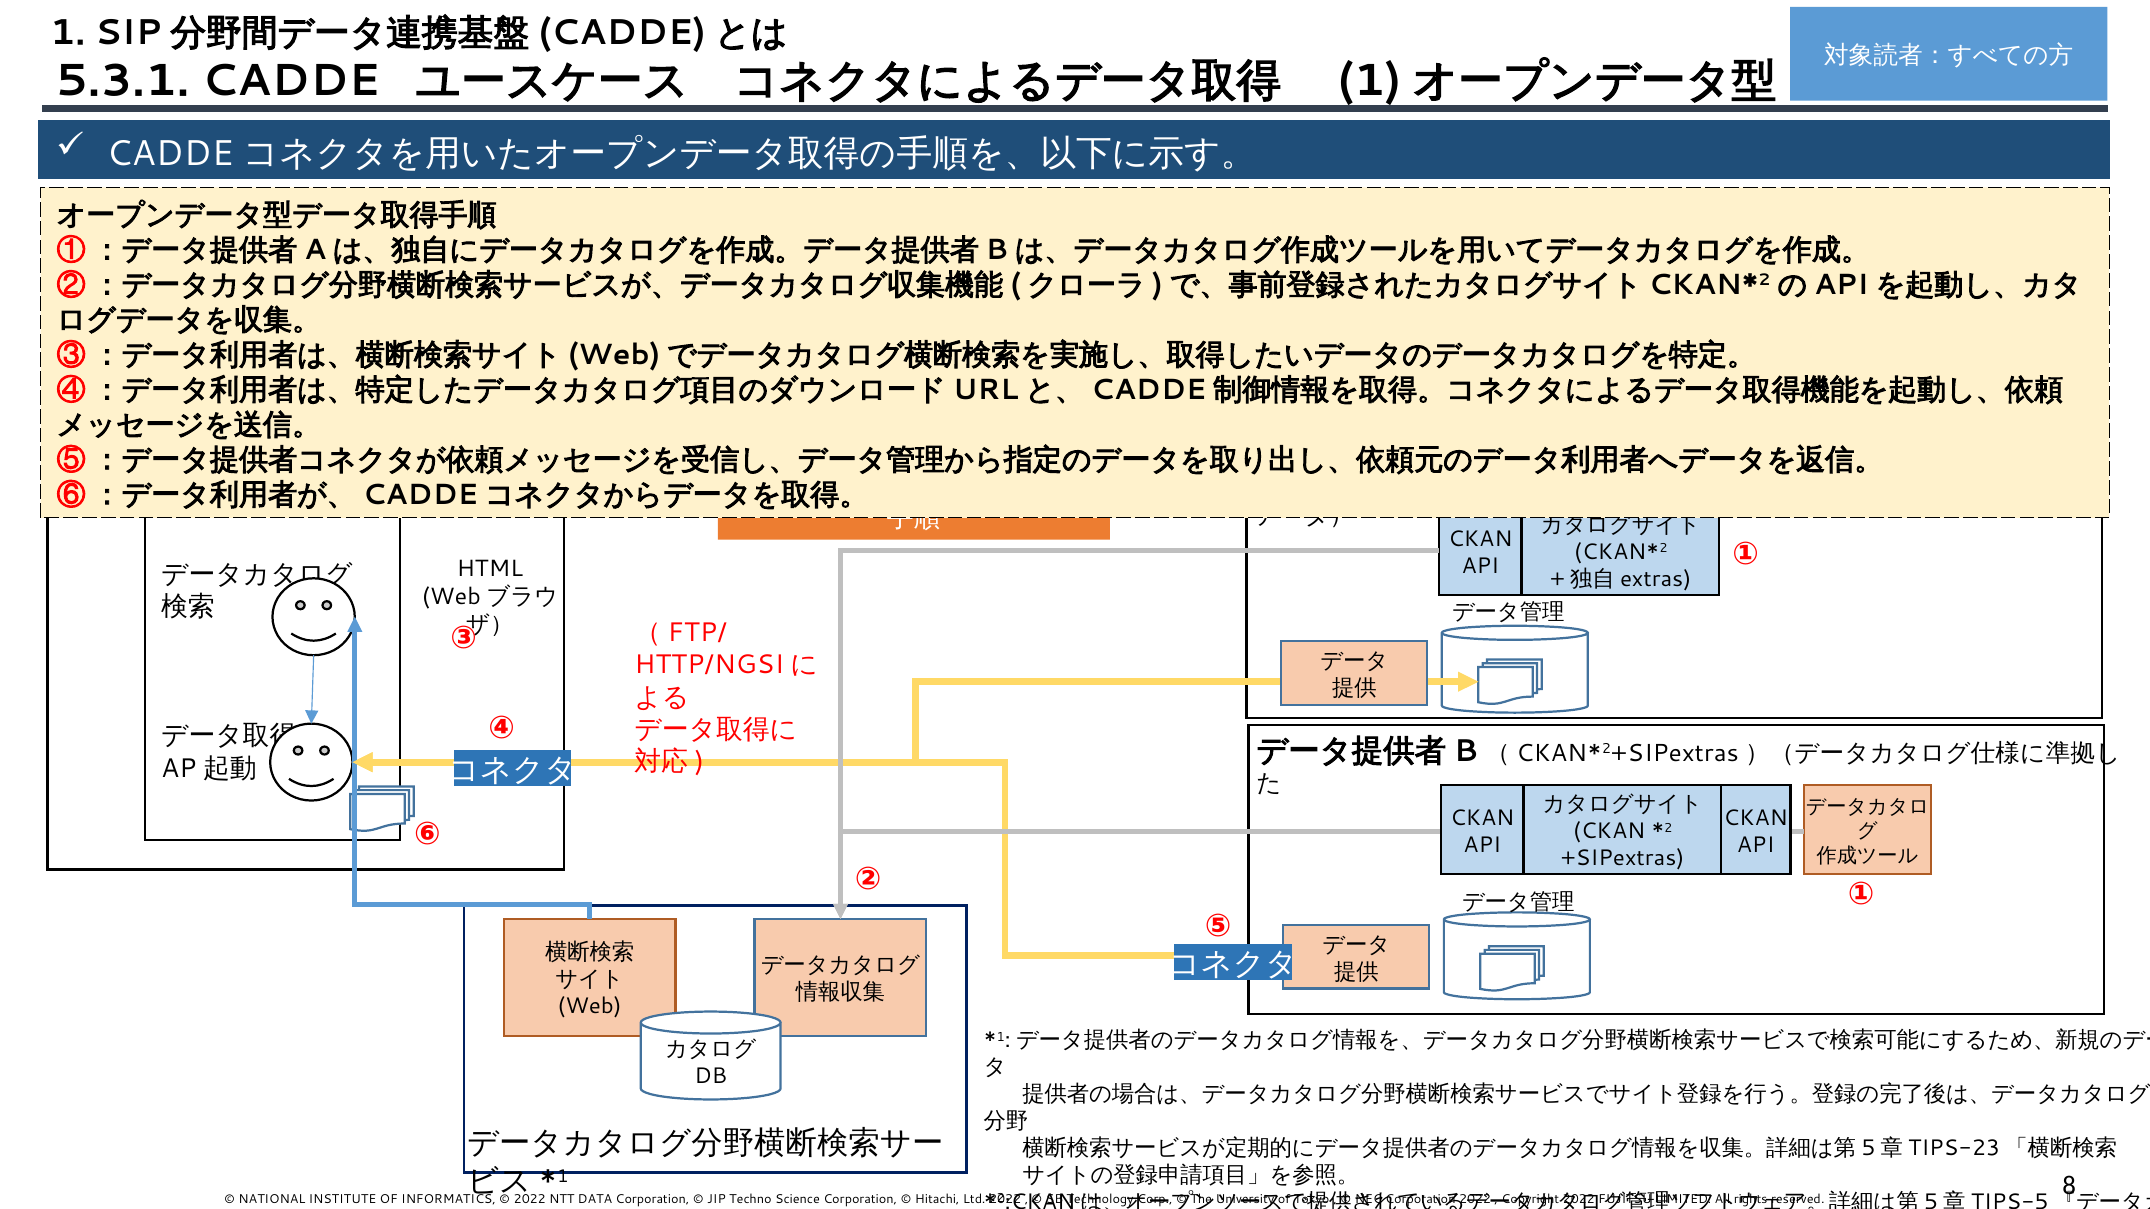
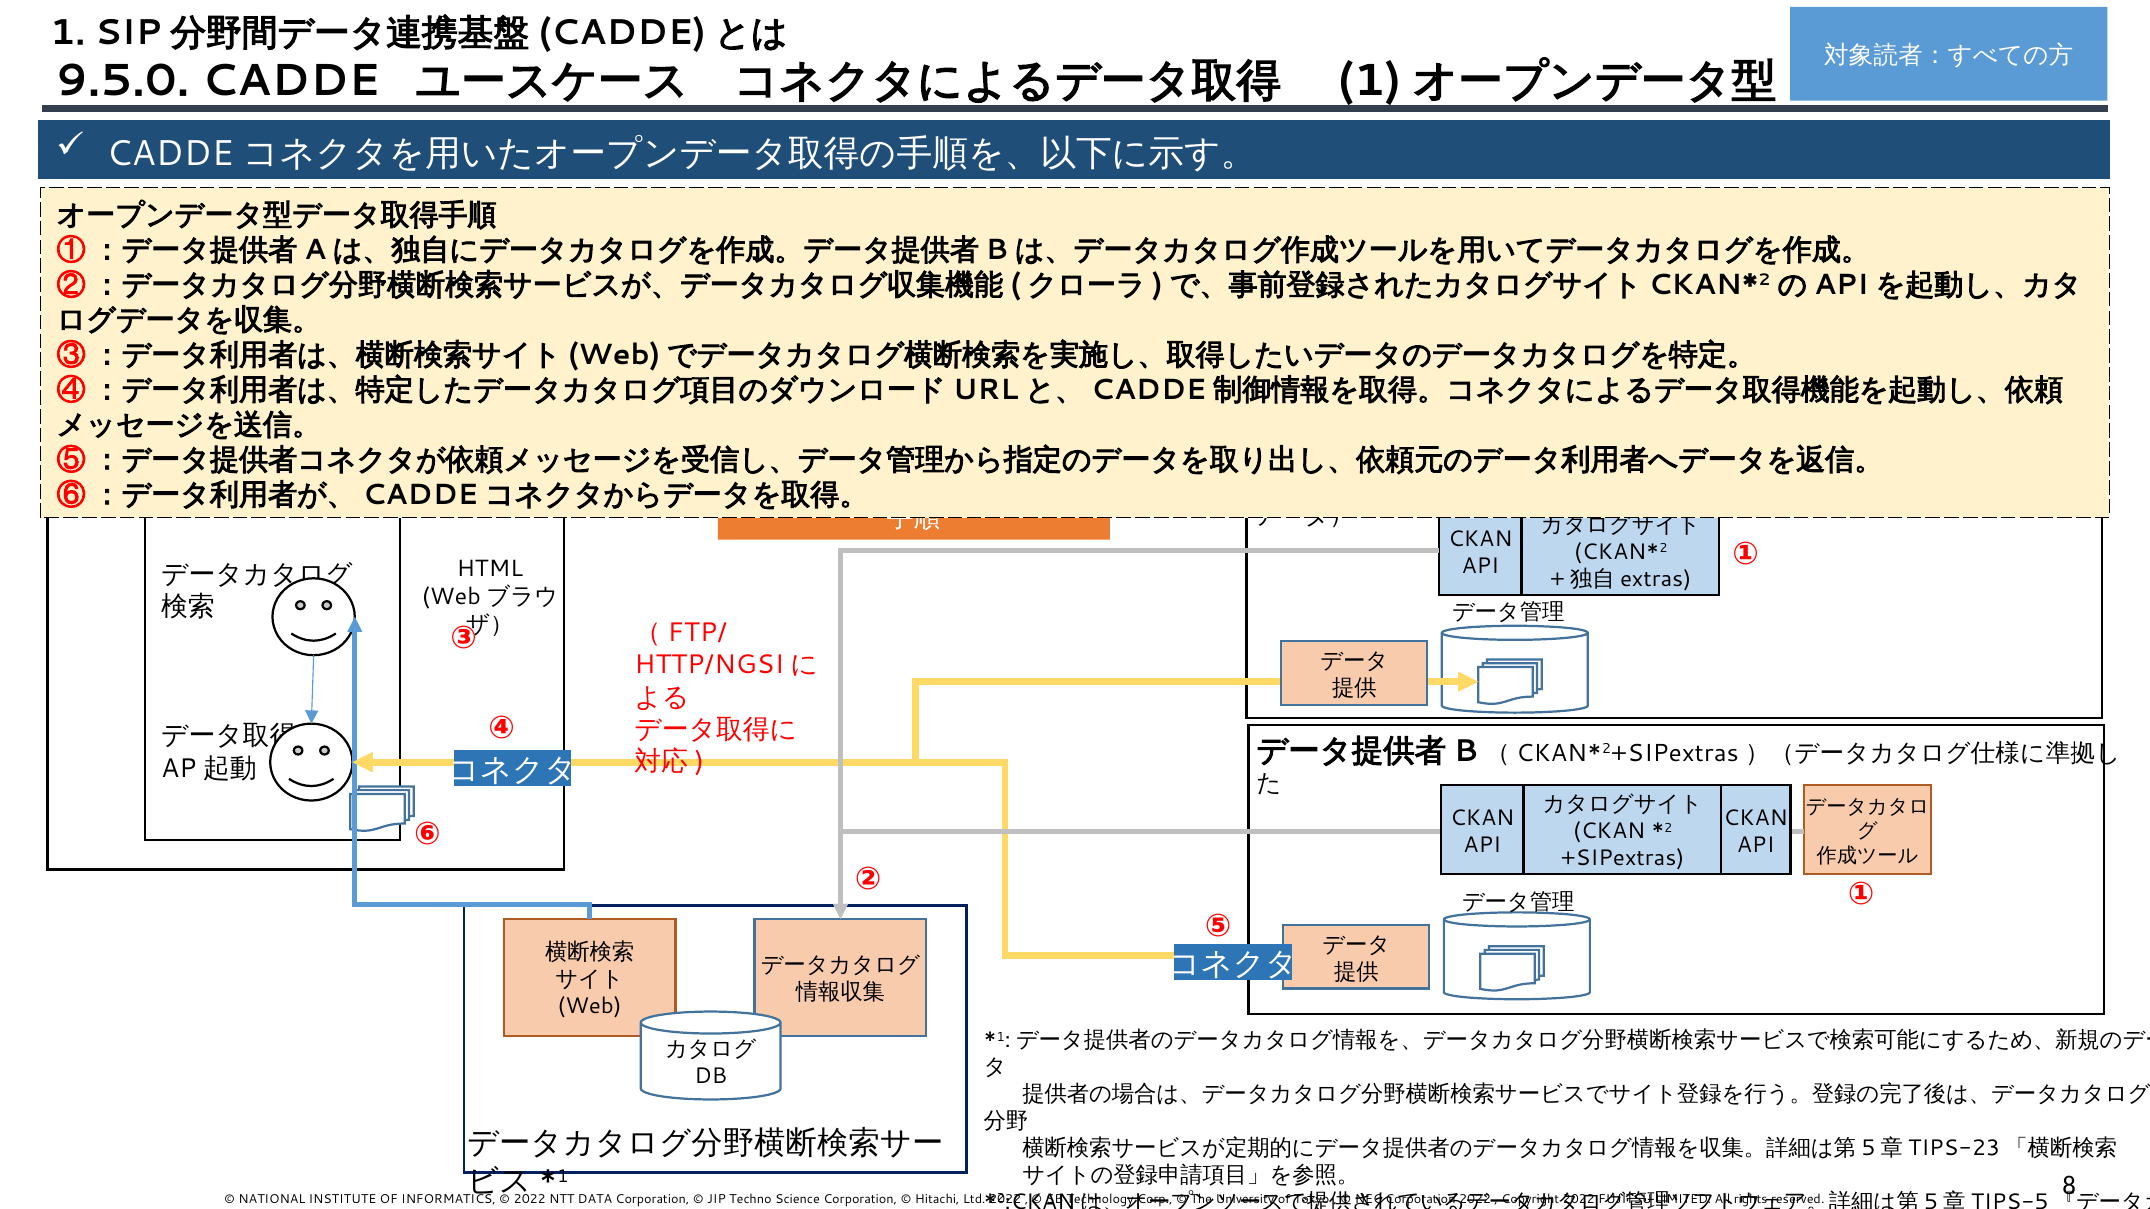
5.3.1: 5.3.1 -> 9.5.0 (123, 81)
